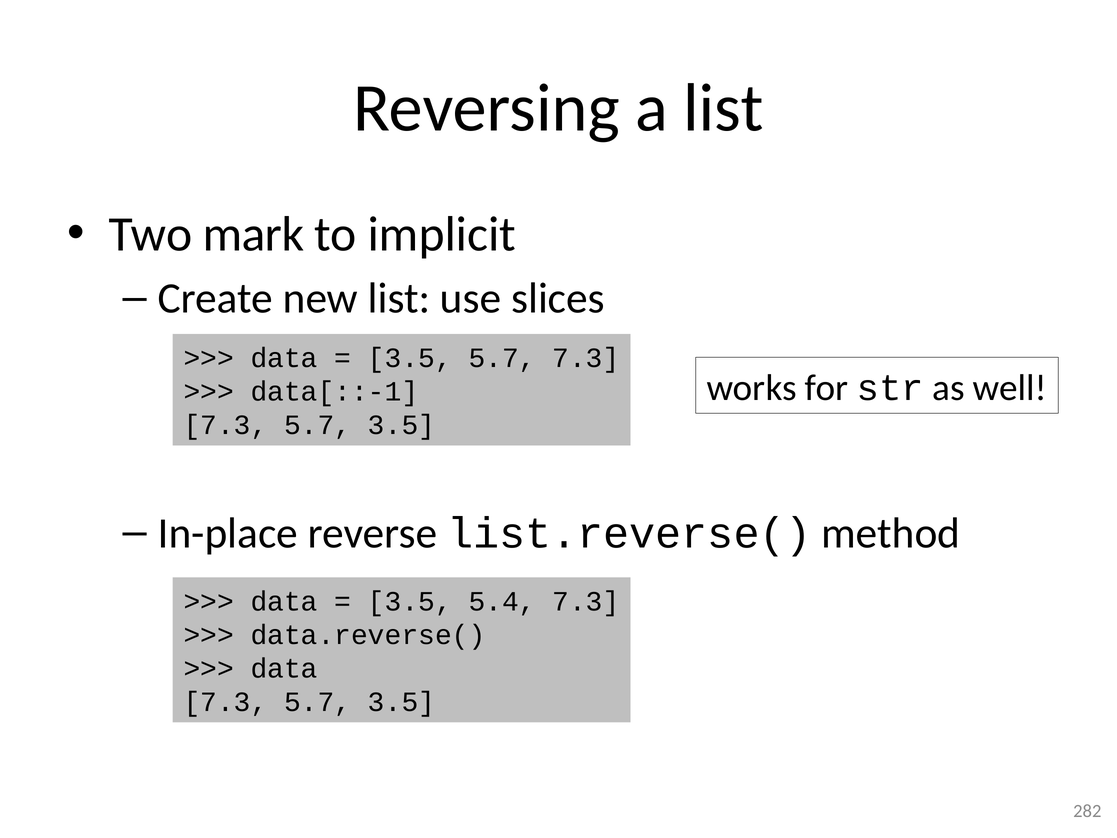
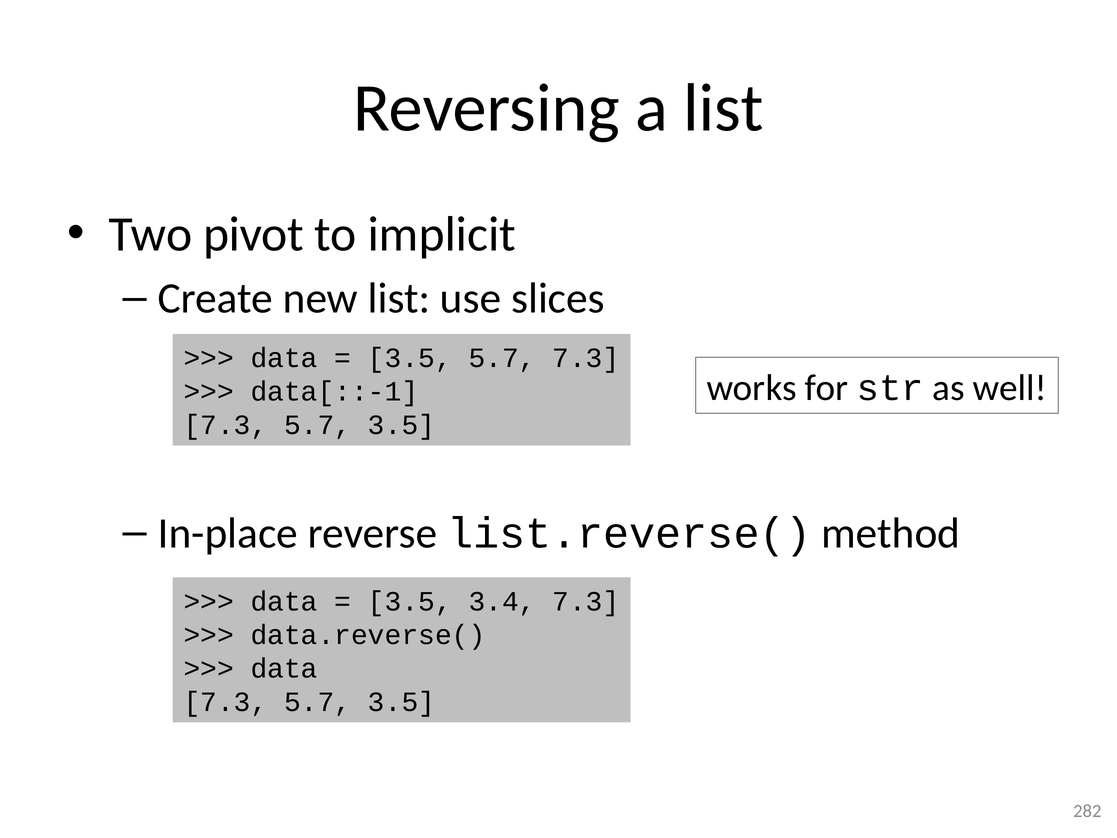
mark: mark -> pivot (253, 234)
5.4: 5.4 -> 3.4 (502, 601)
